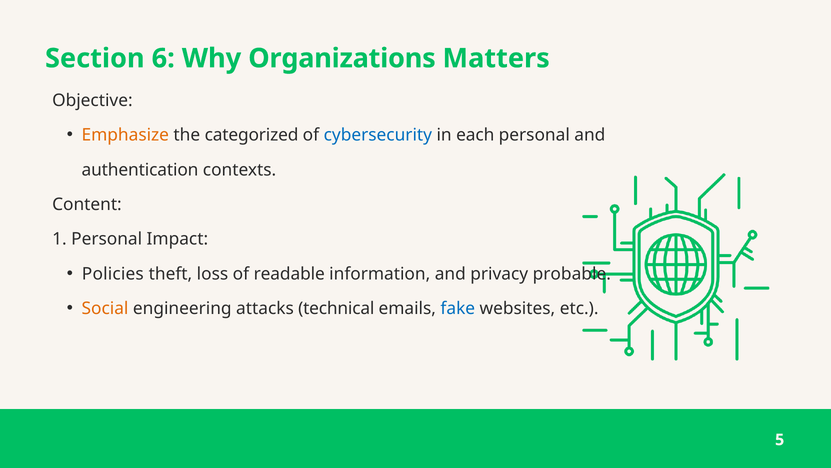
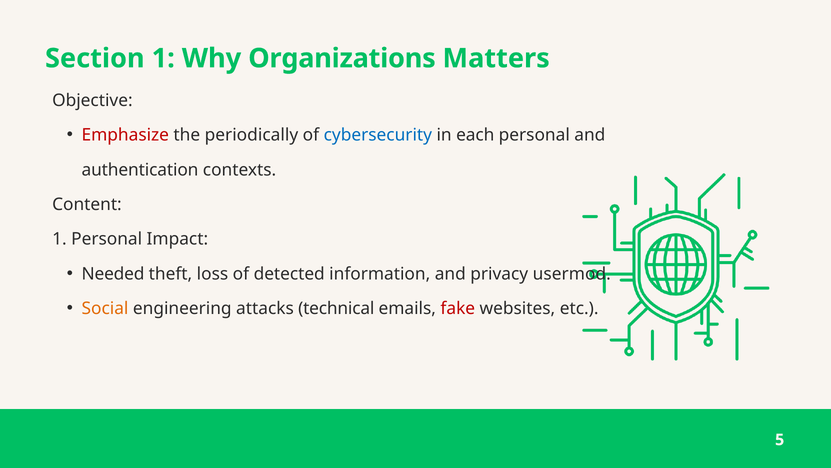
Section 6: 6 -> 1 (163, 58)
Emphasize colour: orange -> red (125, 135)
categorized: categorized -> periodically (251, 135)
Policies: Policies -> Needed (113, 273)
readable: readable -> detected (289, 273)
probable: probable -> usermod (572, 273)
fake colour: blue -> red (458, 308)
